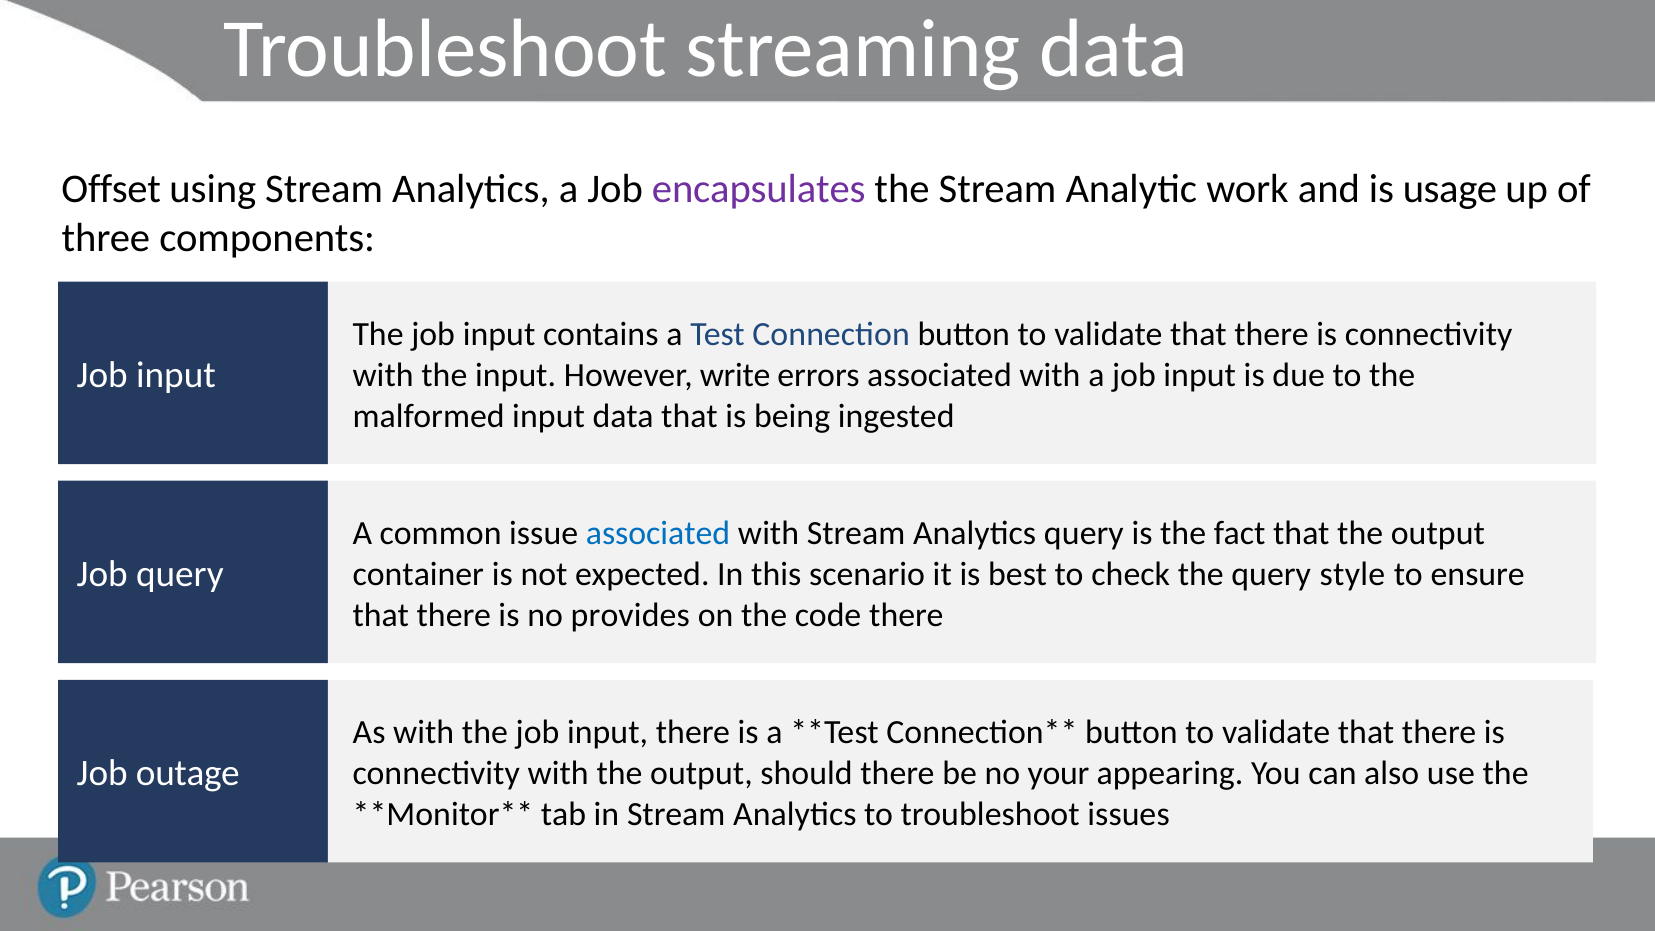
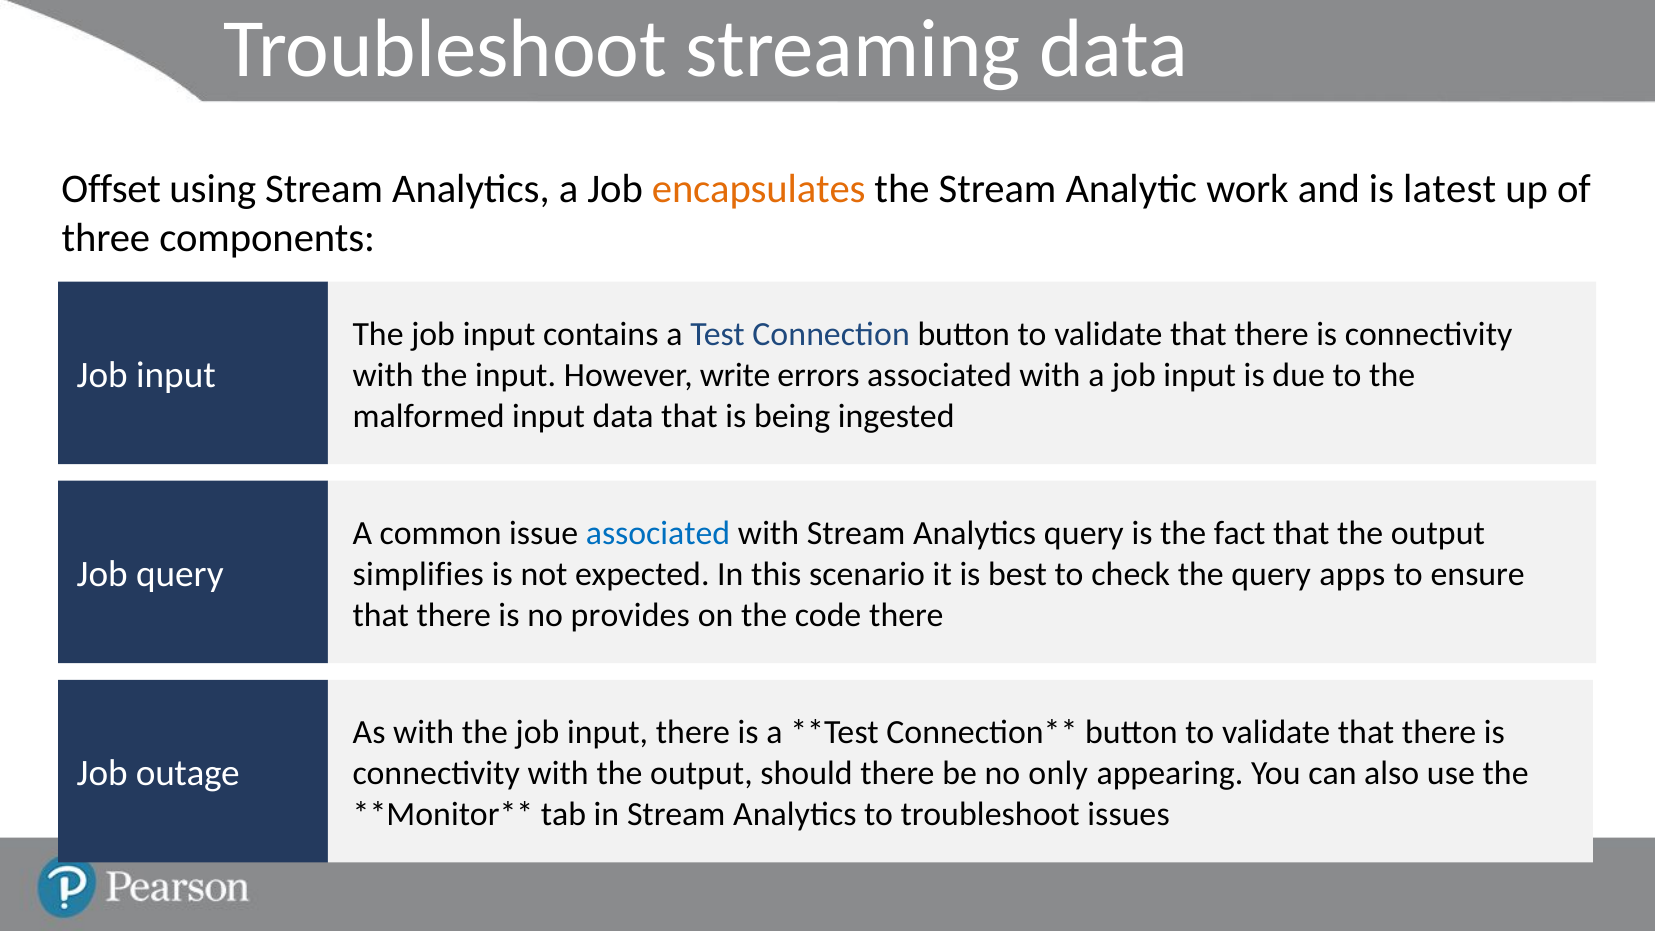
encapsulates colour: purple -> orange (759, 189)
usage: usage -> latest (1450, 189)
container: container -> simplifies (418, 574)
query style: style -> apps (1352, 574)
your: your -> only (1058, 773)
